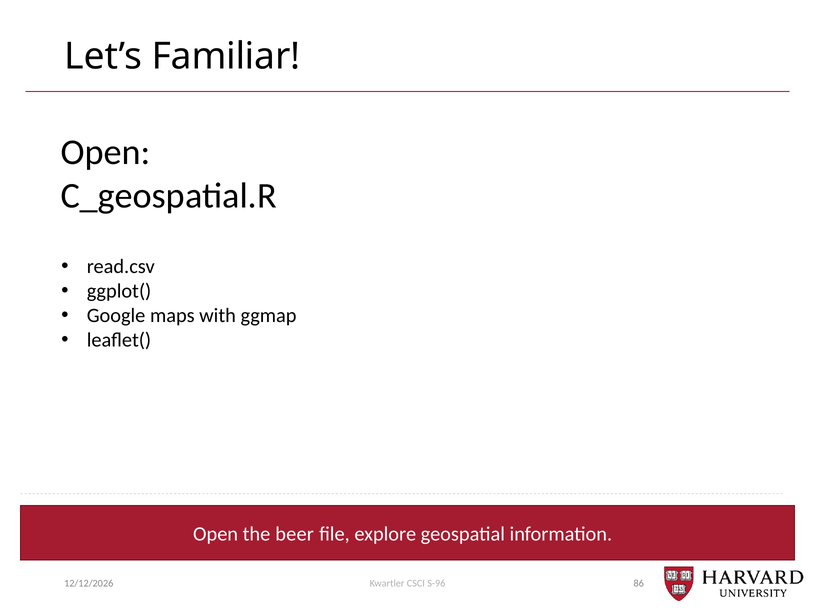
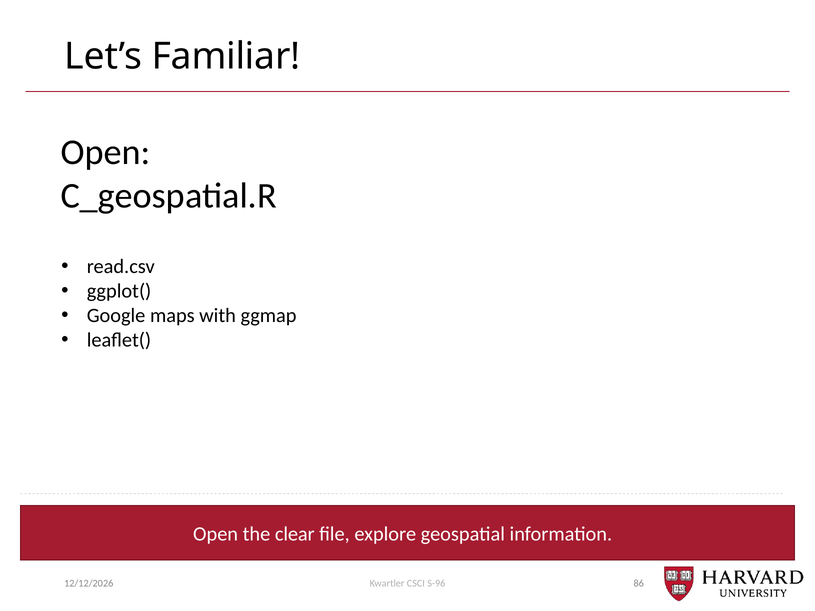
beer: beer -> clear (295, 534)
